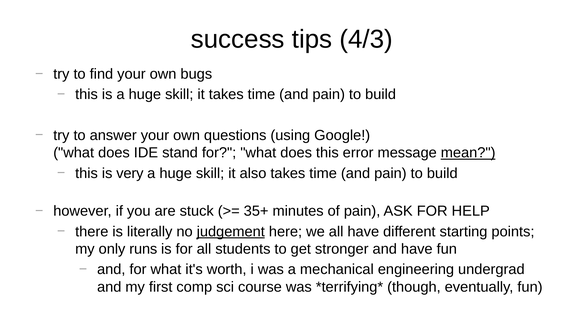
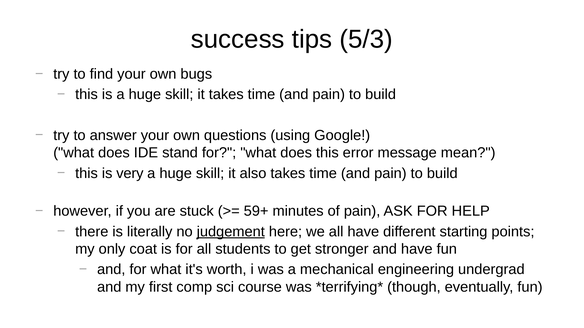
4/3: 4/3 -> 5/3 (366, 39)
mean underline: present -> none (468, 153)
35+: 35+ -> 59+ (256, 211)
runs: runs -> coat (143, 249)
